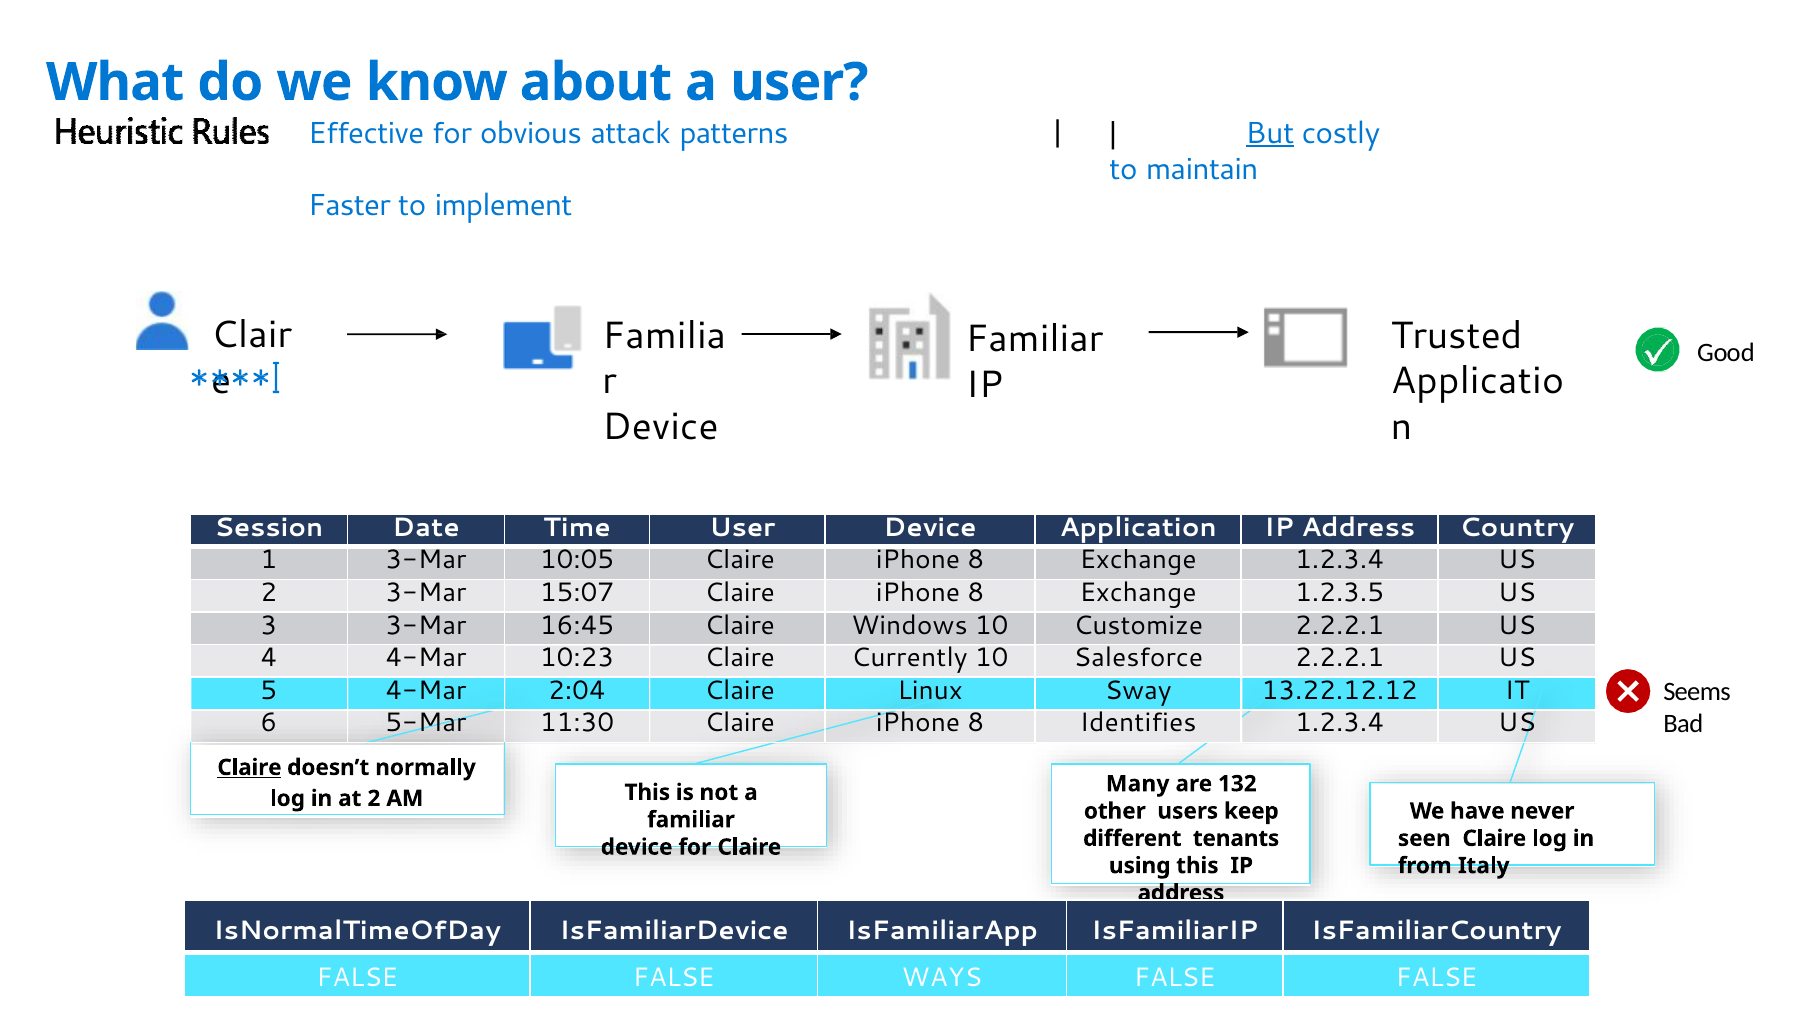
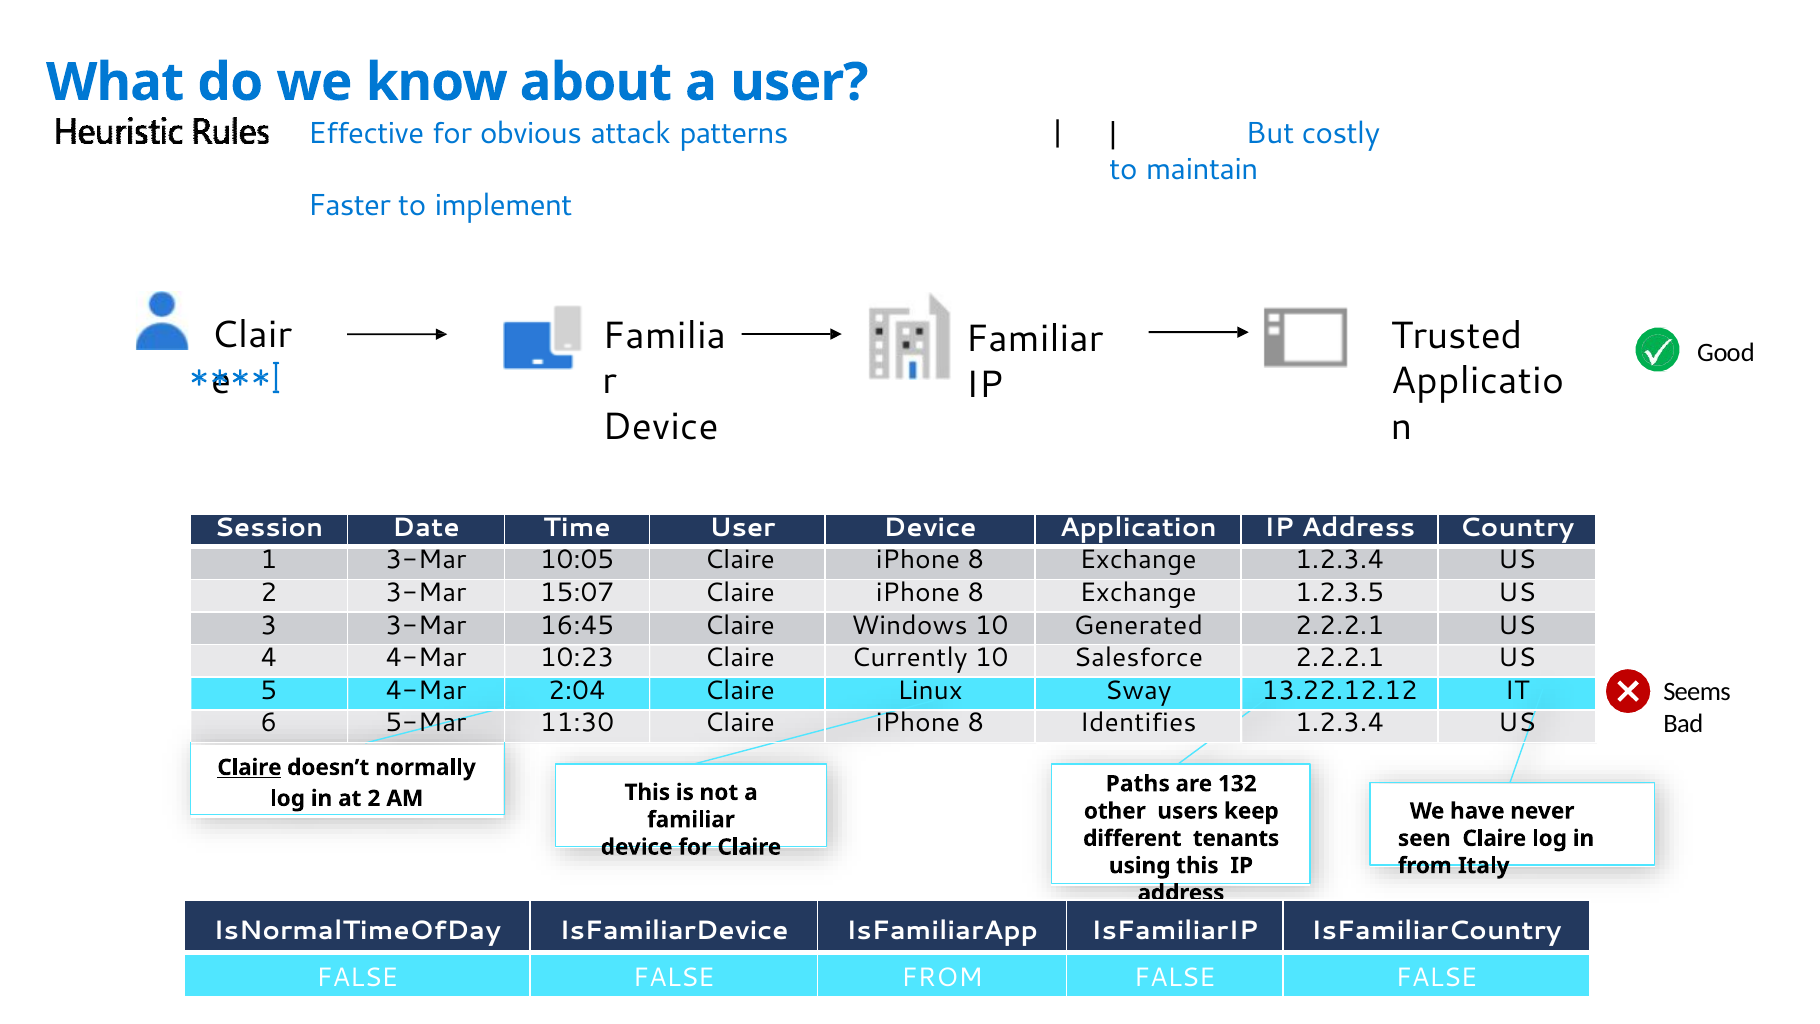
But underline: present -> none (1270, 133)
Customize: Customize -> Generated (1138, 625)
Many: Many -> Paths (1138, 784)
FALSE WAYS: WAYS -> FROM (942, 978)
